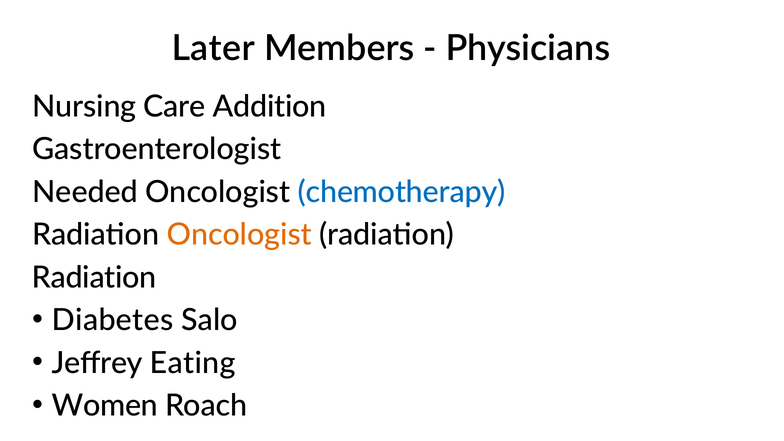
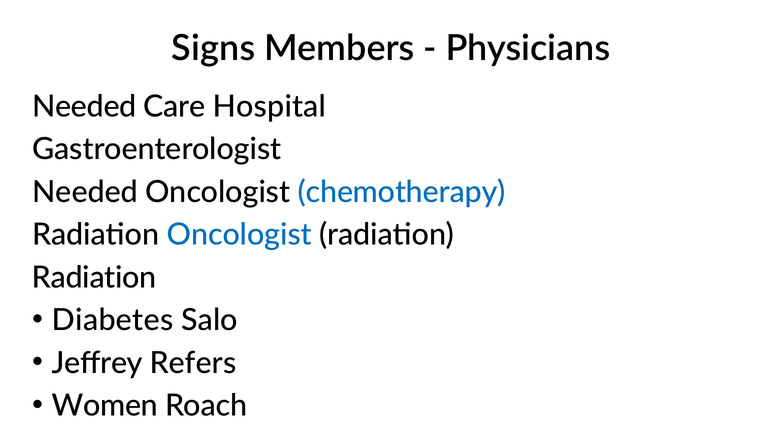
Later: Later -> Signs (213, 49)
Nursing: Nursing -> Needed (84, 107)
Addition: Addition -> Hospital (269, 107)
Oncologist colour: orange -> blue (239, 235)
Eating: Eating -> Refers (193, 363)
